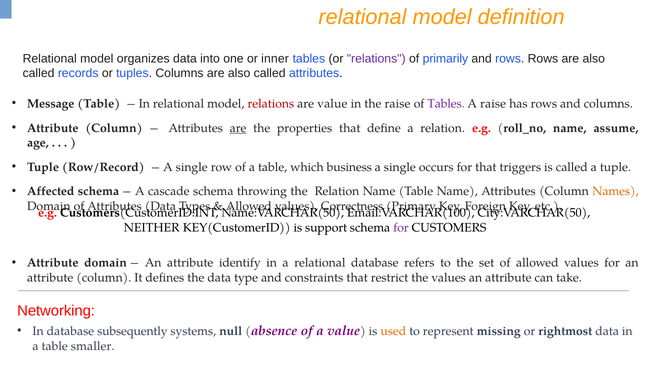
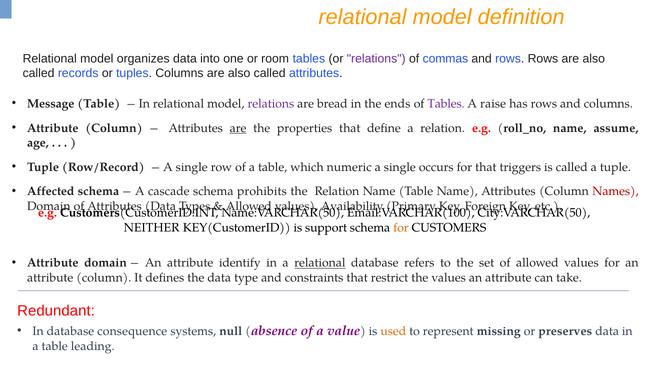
inner: inner -> room (275, 59)
primarily: primarily -> commas (445, 59)
relations colour: red -> purple (271, 104)
are value: value -> bread (332, 104)
the raise: raise -> ends (397, 104)
business: business -> numeric (349, 167)
throwing: throwing -> prohibits (262, 192)
Names colour: orange -> red (615, 192)
Correctness: Correctness -> Availability (352, 206)
for colour: purple -> orange (401, 228)
relational underline: none -> present (320, 263)
Networking: Networking -> Redundant (56, 311)
subsequently: subsequently -> consequence (132, 332)
rightmost: rightmost -> preserves (565, 332)
smaller: smaller -> leading (93, 346)
